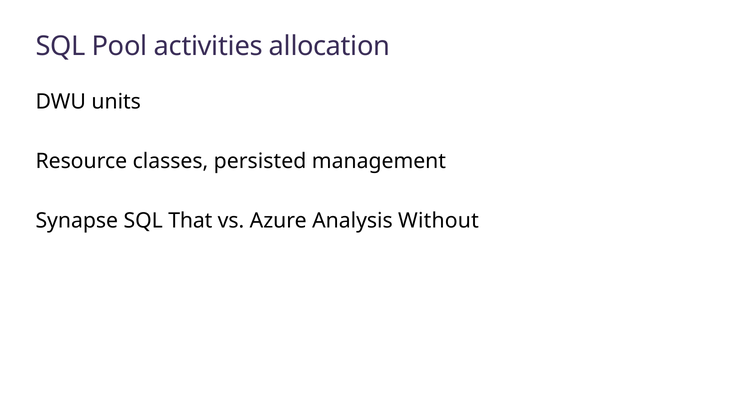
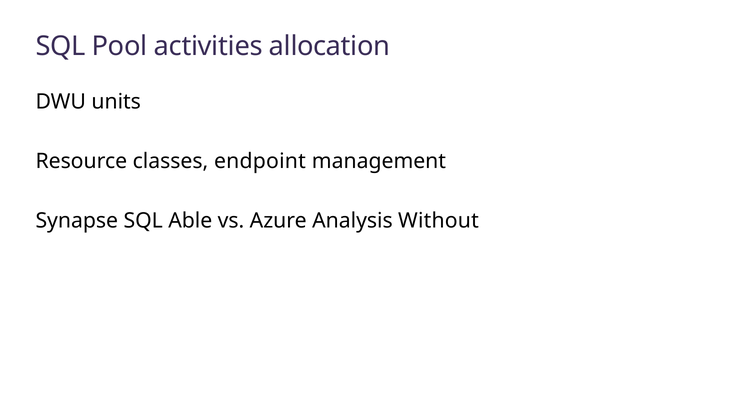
persisted: persisted -> endpoint (260, 161)
That: That -> Able (190, 220)
